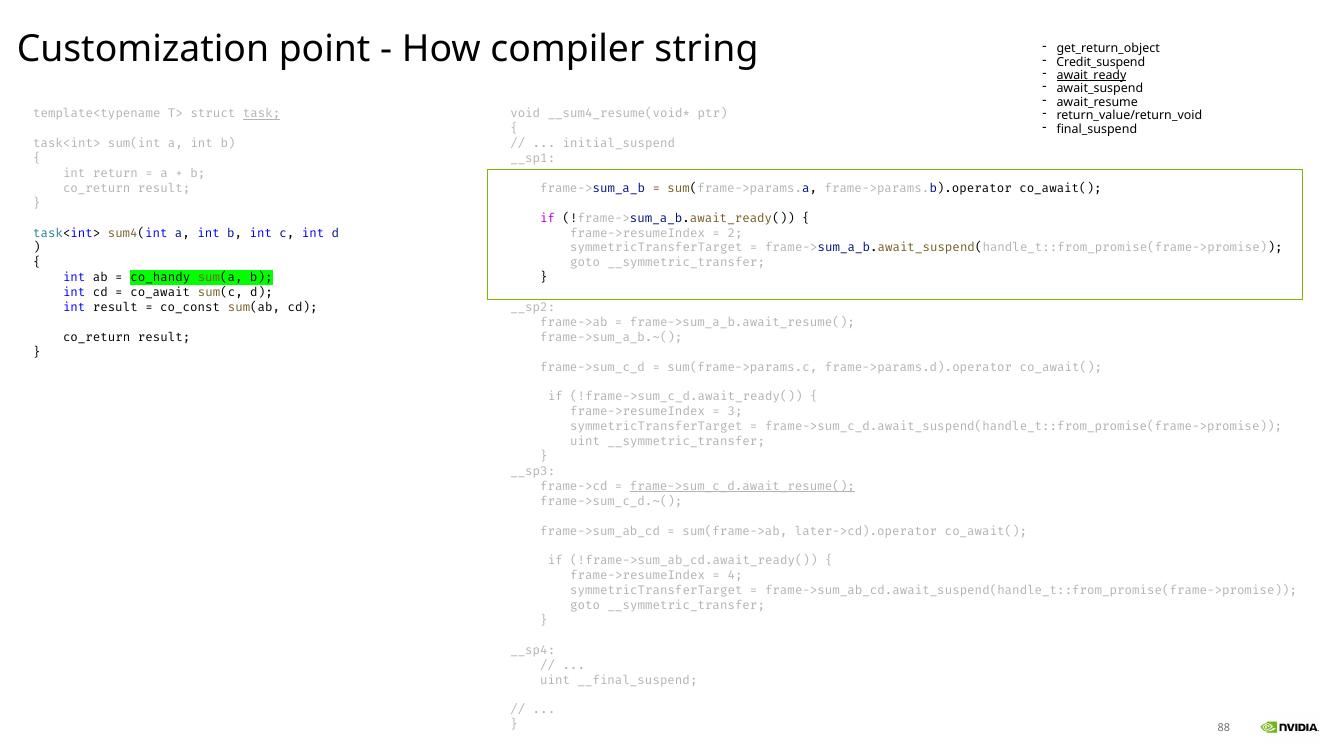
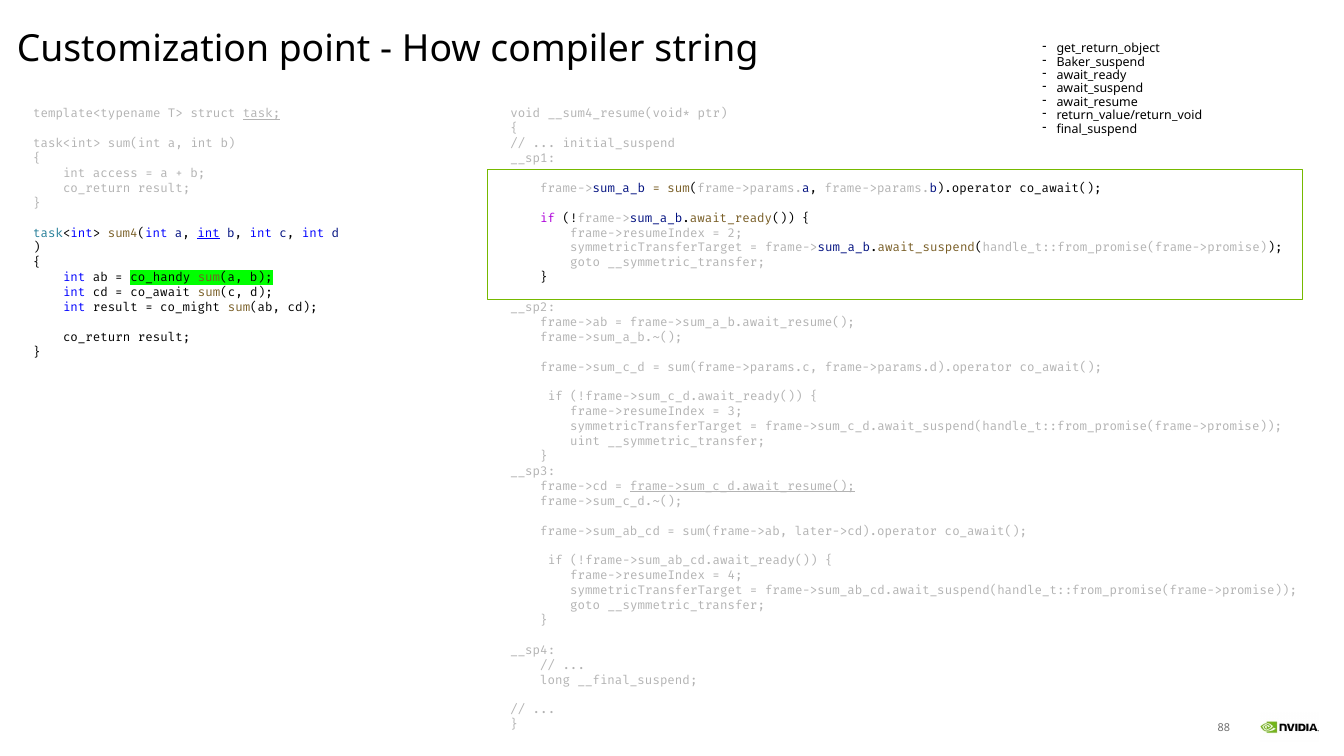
Credit_suspend: Credit_suspend -> Baker_suspend (1101, 62)
await_ready underline: present -> none (1092, 75)
return: return -> access (115, 173)
int underline: none -> present (209, 233)
co_const: co_const -> co_might (190, 307)
uint: uint -> long (555, 680)
